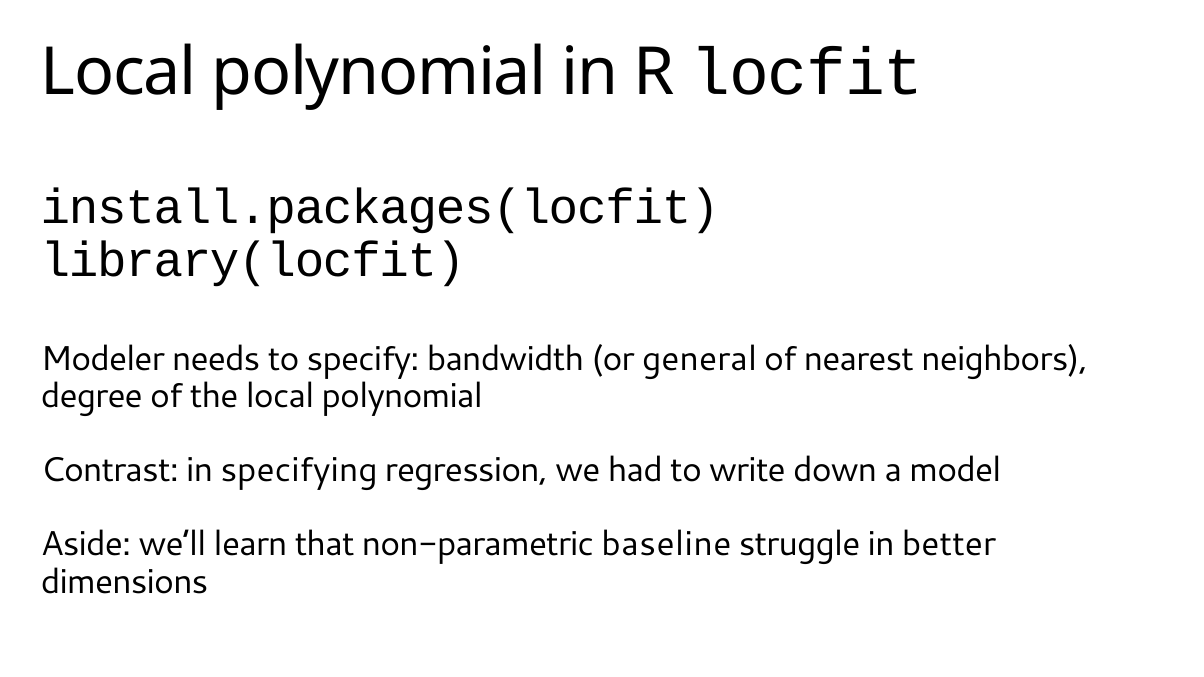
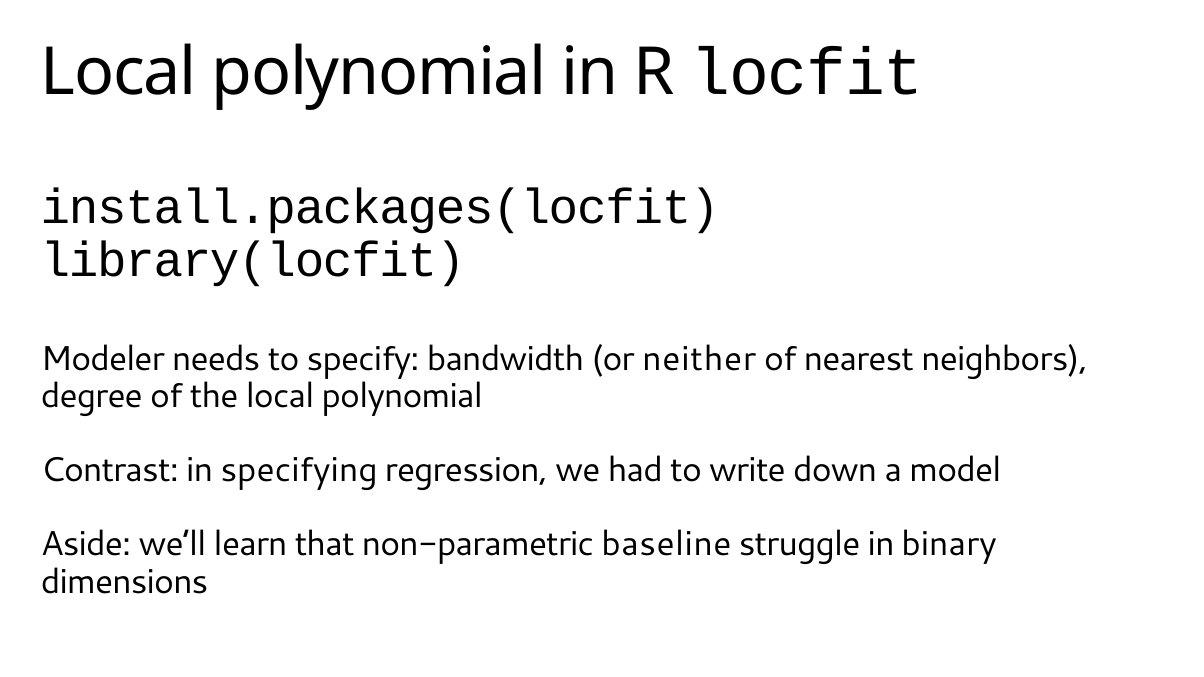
general: general -> neither (699, 359)
better: better -> binary (949, 545)
